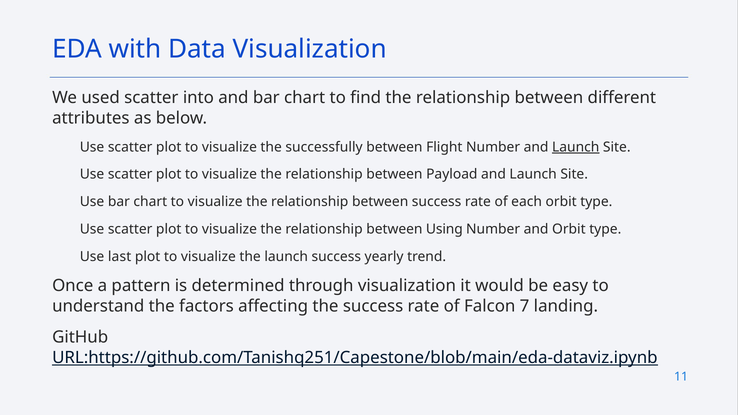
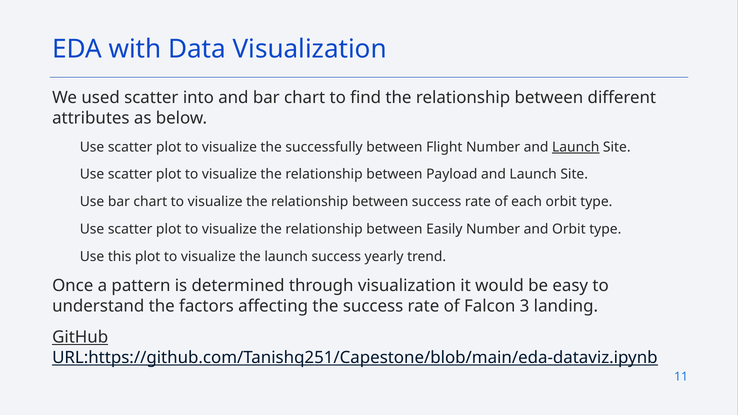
Using: Using -> Easily (444, 229)
last: last -> this (120, 257)
7: 7 -> 3 (525, 306)
GitHub underline: none -> present (80, 337)
